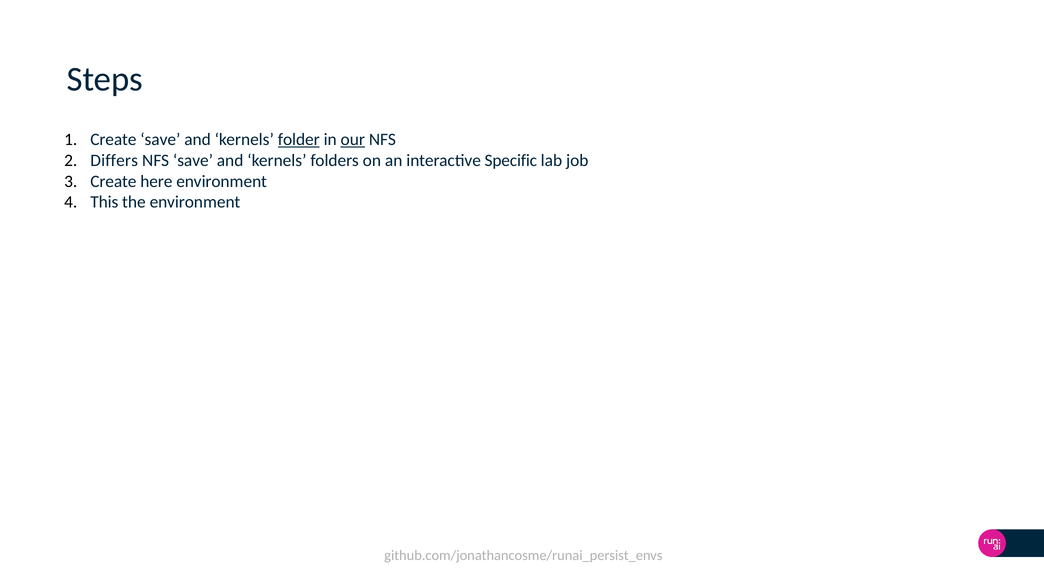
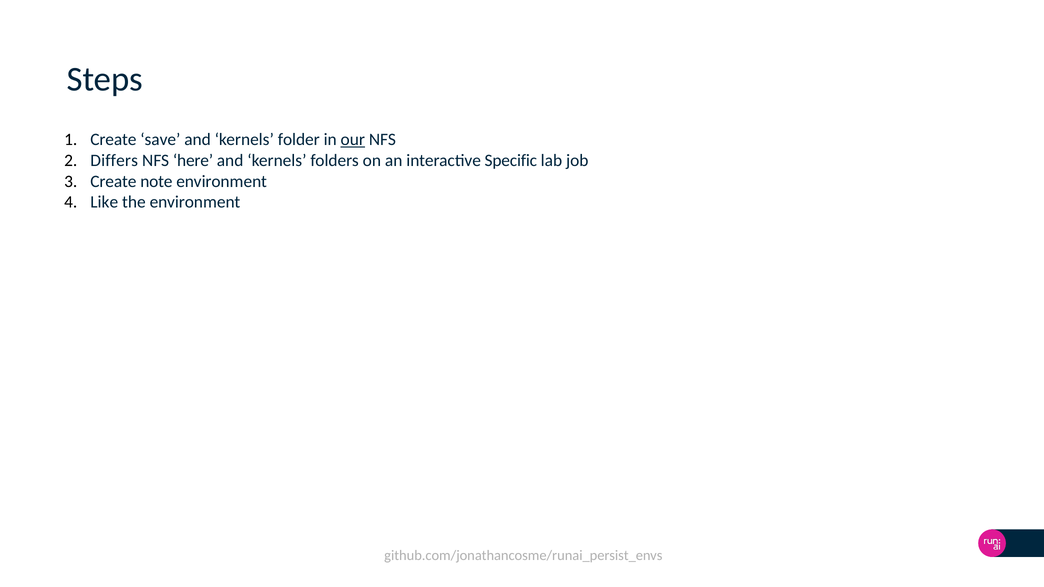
folder underline: present -> none (299, 140)
NFS save: save -> here (193, 161)
here: here -> note (156, 181)
This: This -> Like (104, 202)
